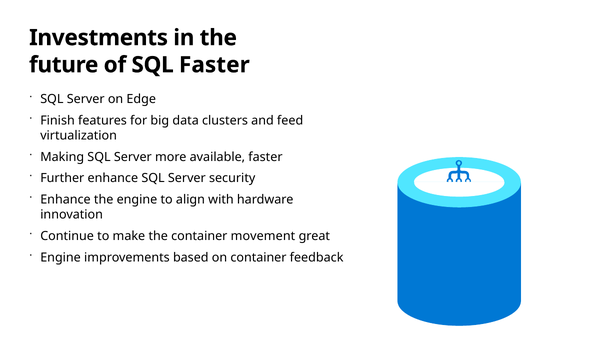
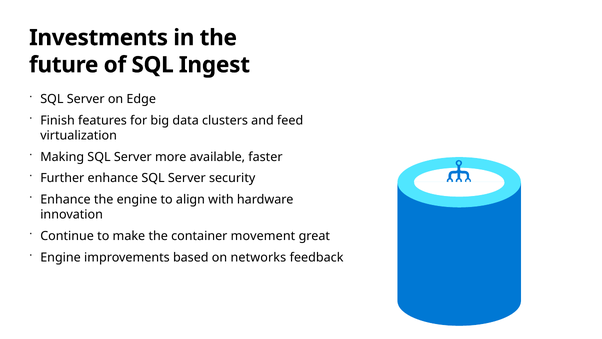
SQL Faster: Faster -> Ingest (214, 65)
on container: container -> networks (258, 257)
